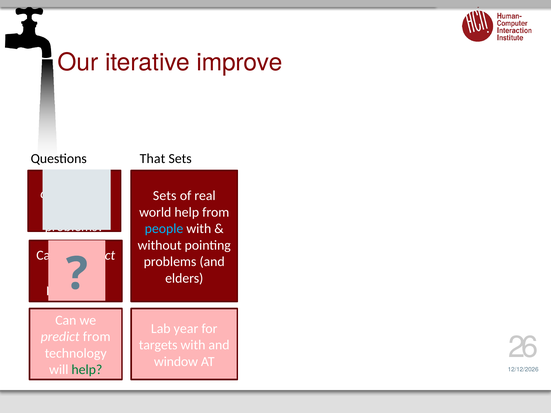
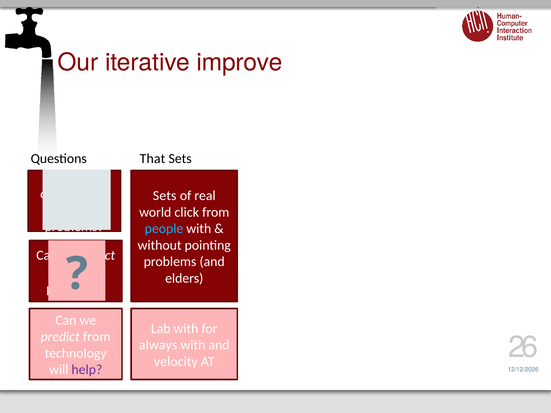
world help: help -> click (187, 212)
Lab year: year -> with (186, 329)
targets: targets -> always (158, 345)
window: window -> velocity (176, 362)
help colour: green -> purple (87, 370)
